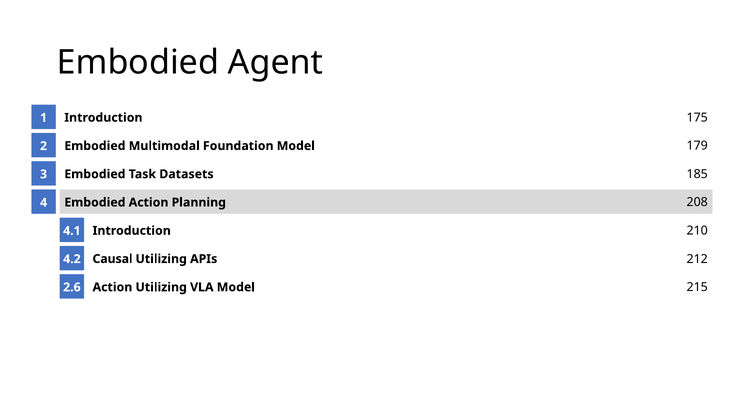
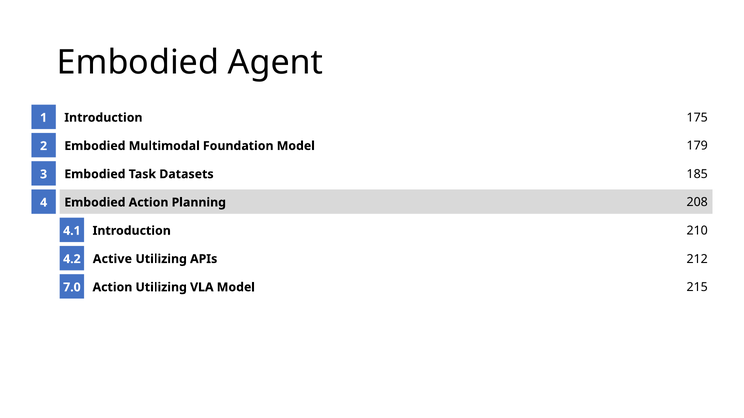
Causal: Causal -> Active (112, 259)
2.6: 2.6 -> 7.0 (72, 288)
